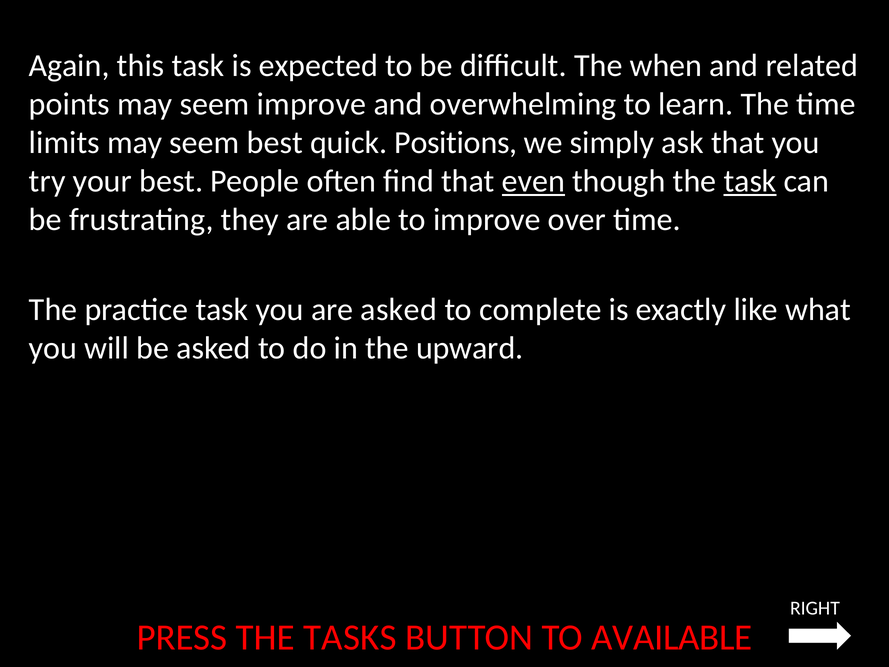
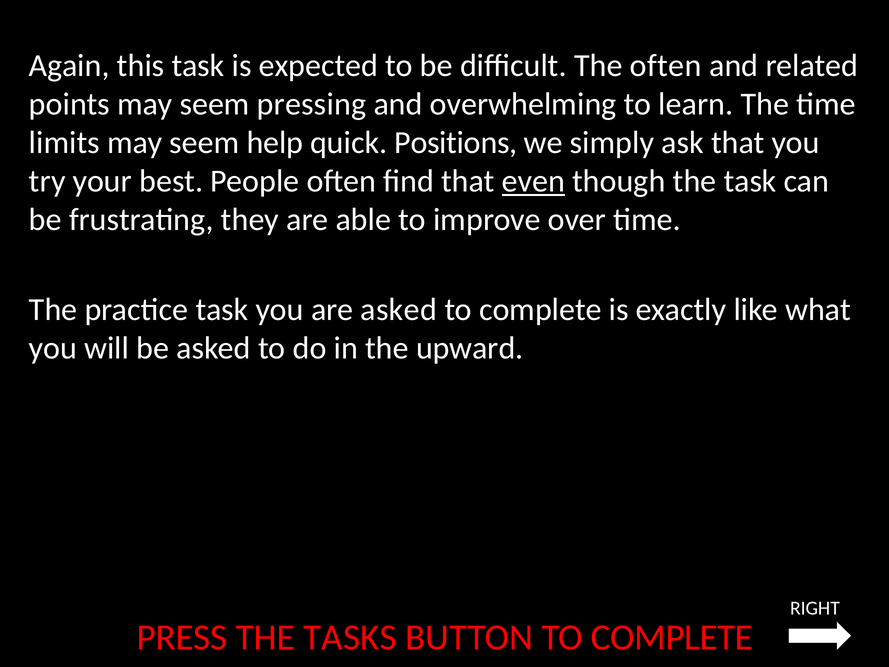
The when: when -> often (666, 66)
seem improve: improve -> pressing (312, 104)
seem best: best -> help (275, 143)
task underline: present -> none (750, 181)
BUTTON TO AVAILABLE: AVAILABLE -> COMPLETE (672, 637)
